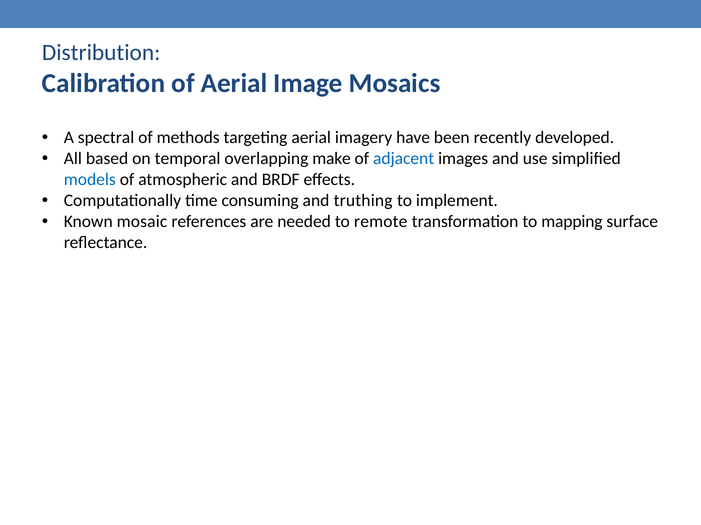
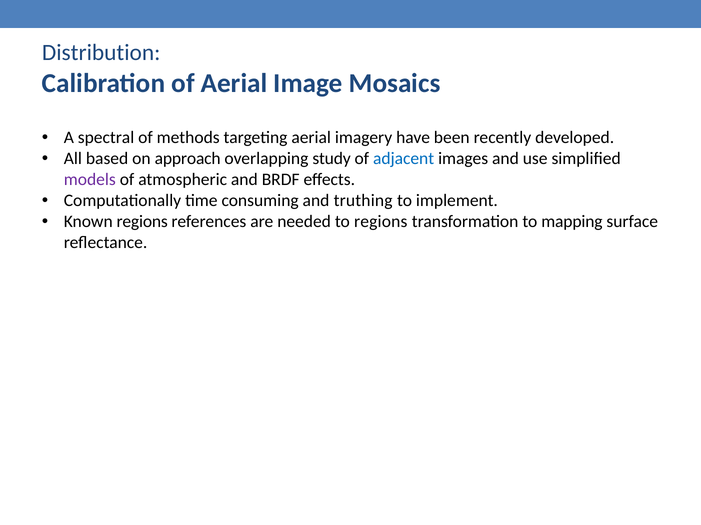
temporal: temporal -> approach (188, 159)
make: make -> study (332, 159)
models colour: blue -> purple (90, 180)
Known mosaic: mosaic -> regions (142, 222)
to remote: remote -> regions (381, 222)
